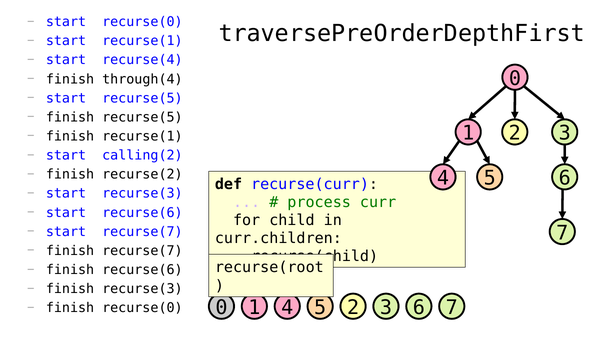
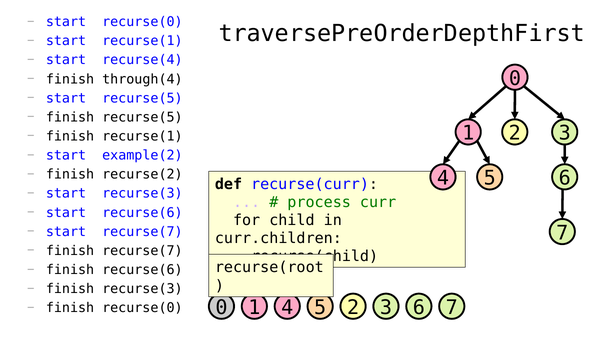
calling(2: calling(2 -> example(2 (142, 156)
